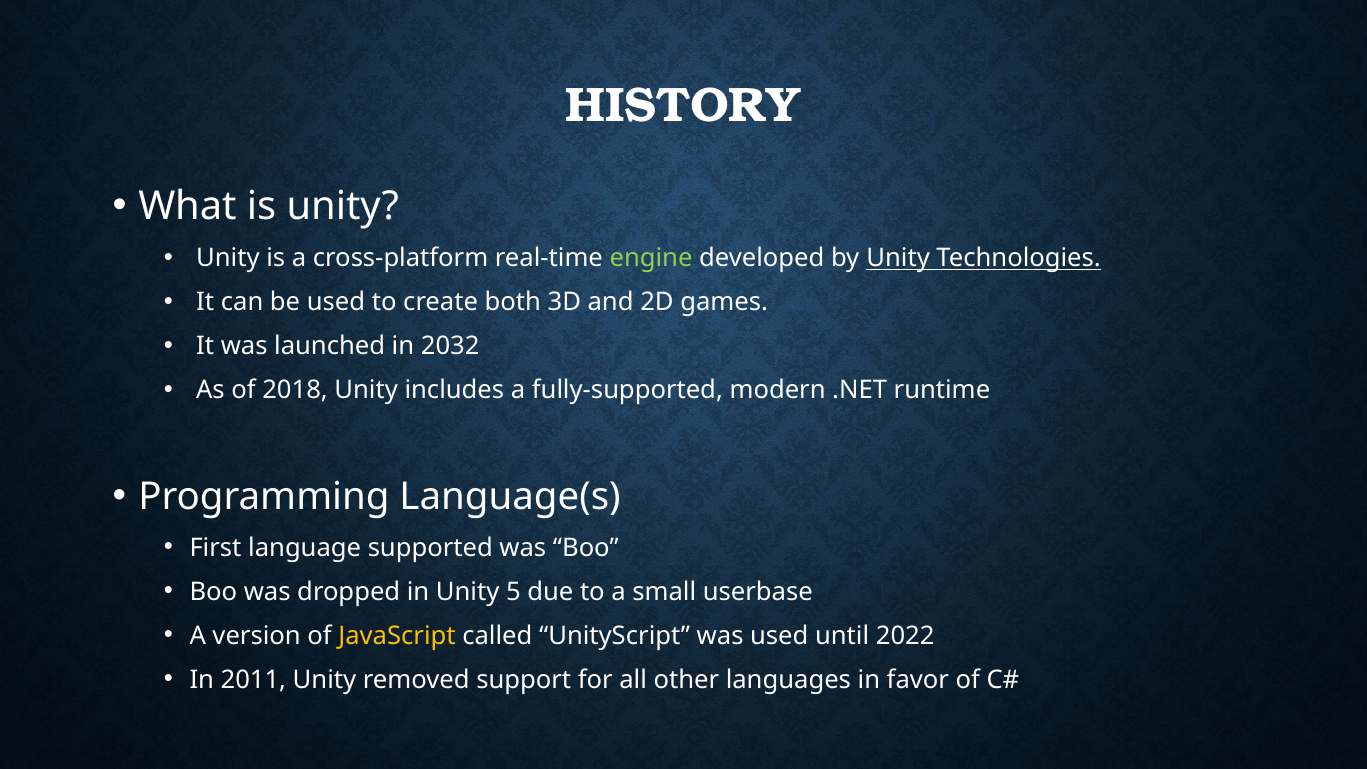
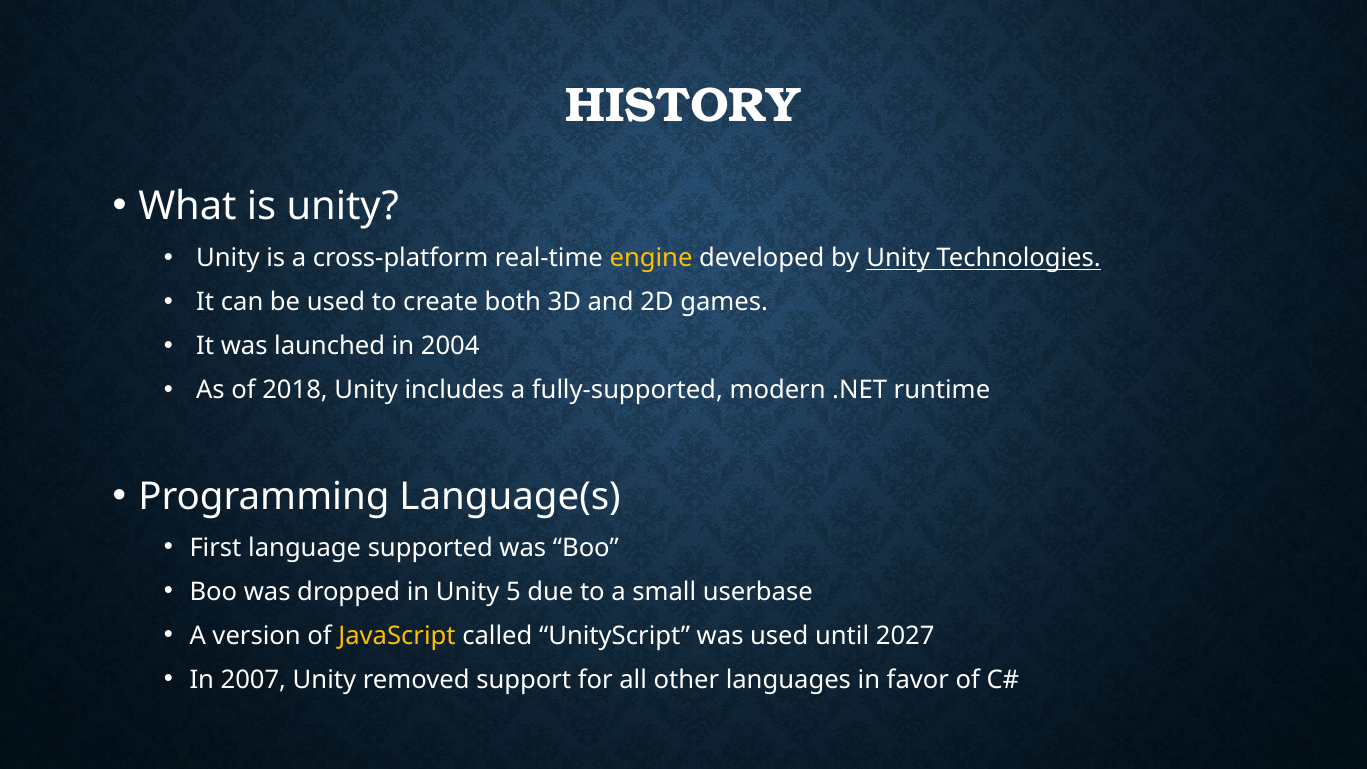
engine colour: light green -> yellow (651, 258)
2032: 2032 -> 2004 (450, 346)
2022: 2022 -> 2027 (905, 636)
2011: 2011 -> 2007 (253, 680)
